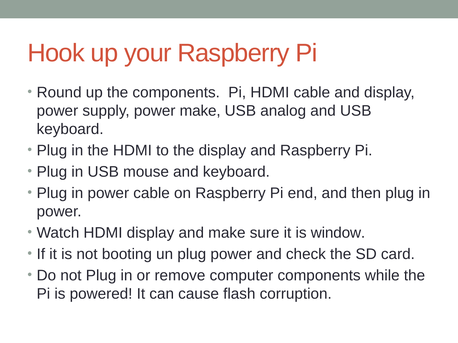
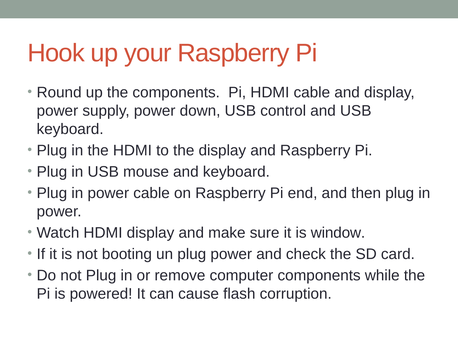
power make: make -> down (200, 111)
analog: analog -> control (283, 111)
